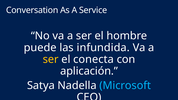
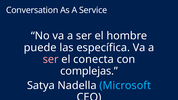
infundida: infundida -> específica (103, 48)
ser colour: yellow -> pink (51, 59)
aplicación: aplicación -> complejas (89, 71)
